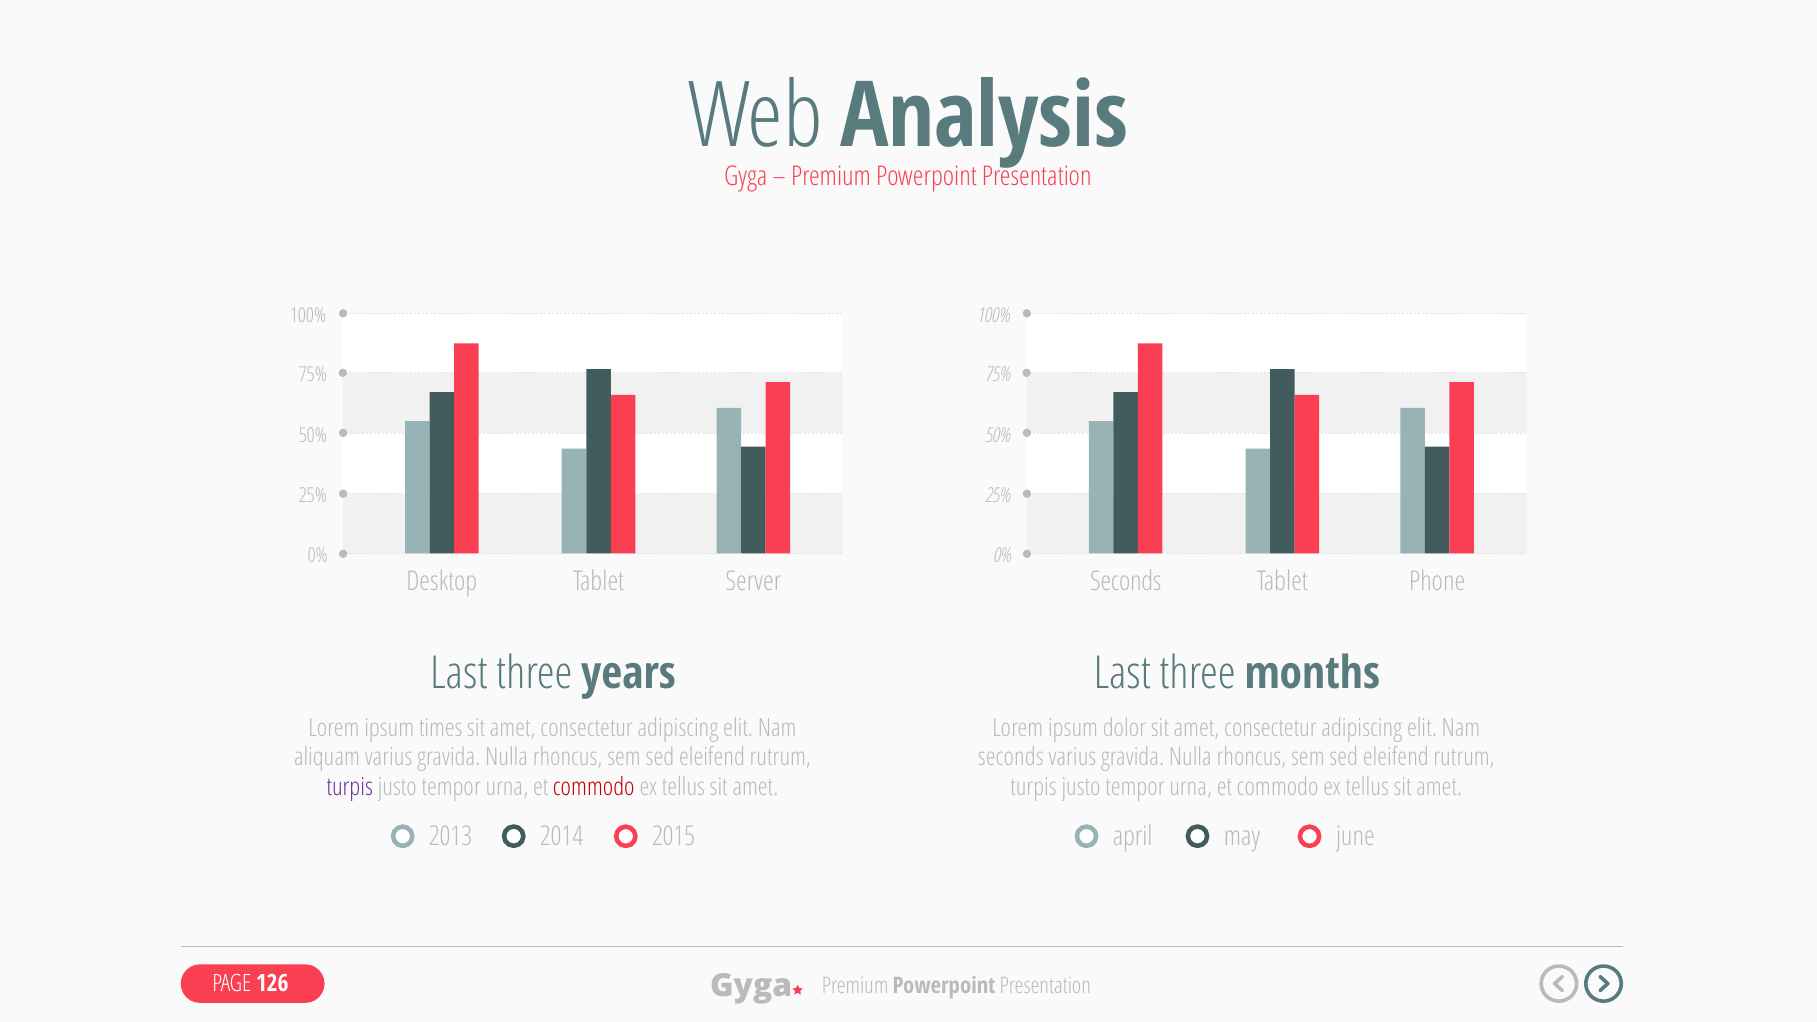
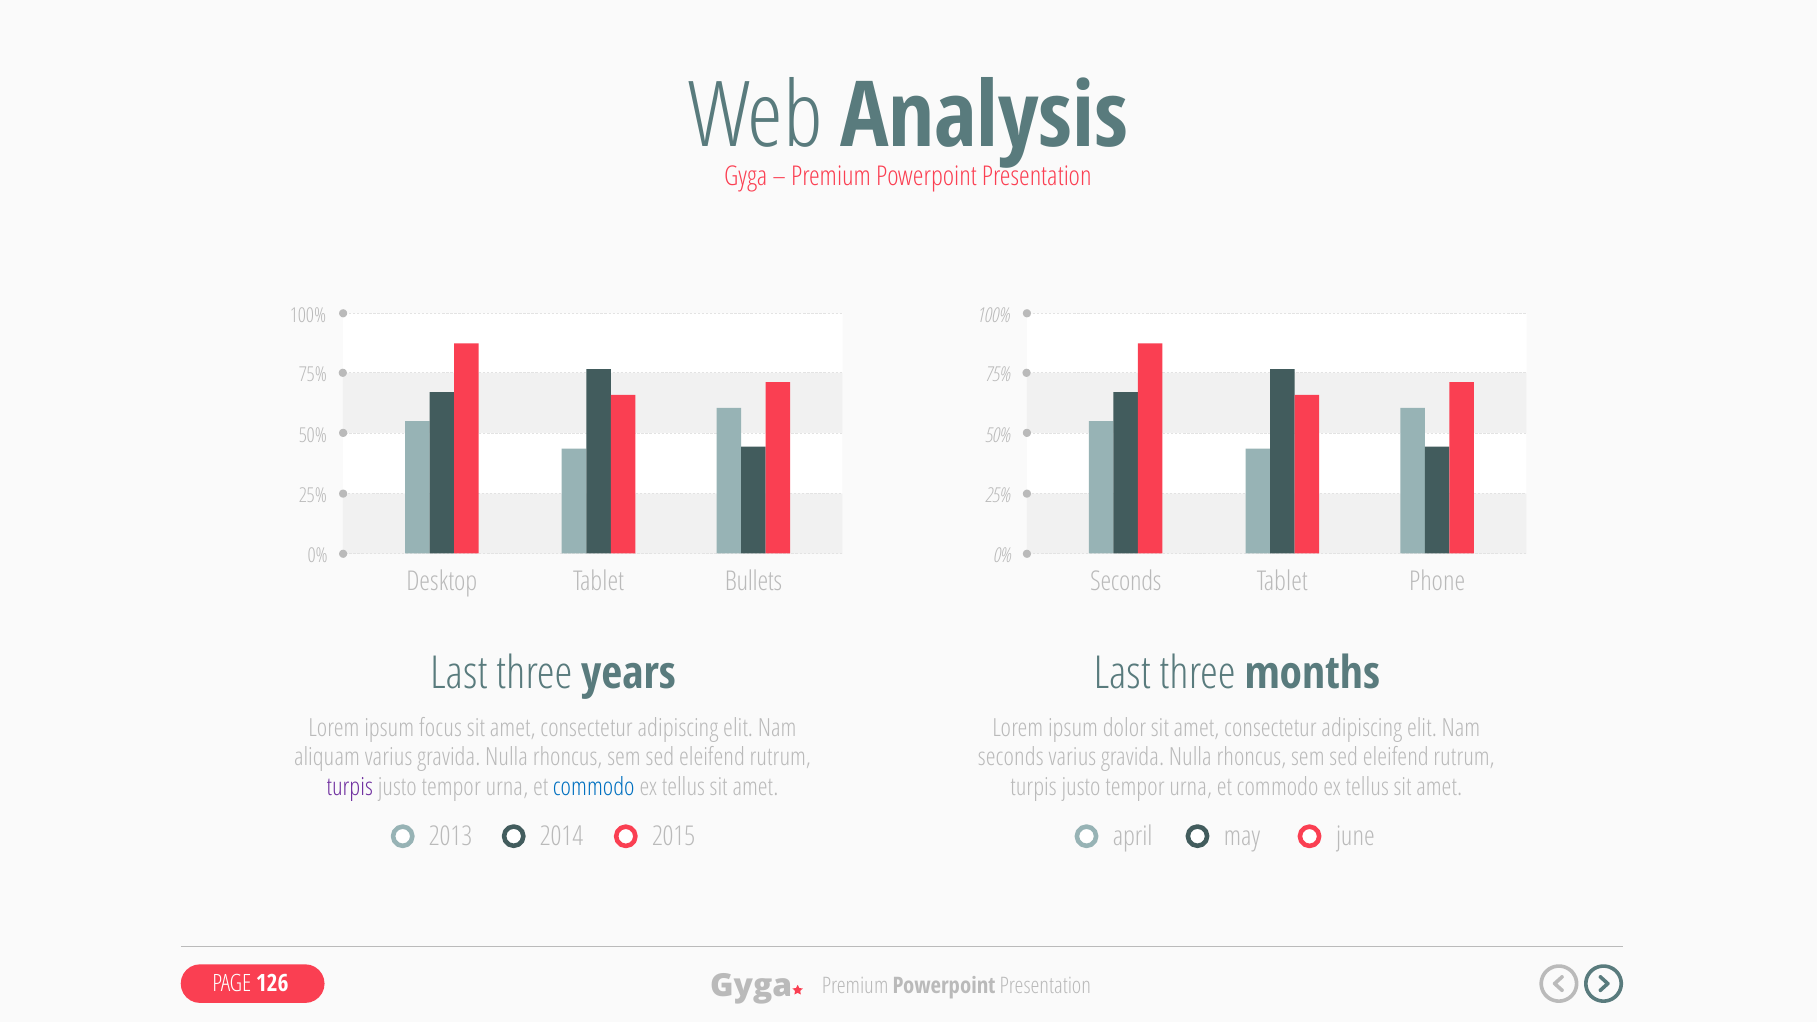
Server: Server -> Bullets (754, 581)
times: times -> focus (441, 728)
commodo colour: red -> blue (594, 787)
